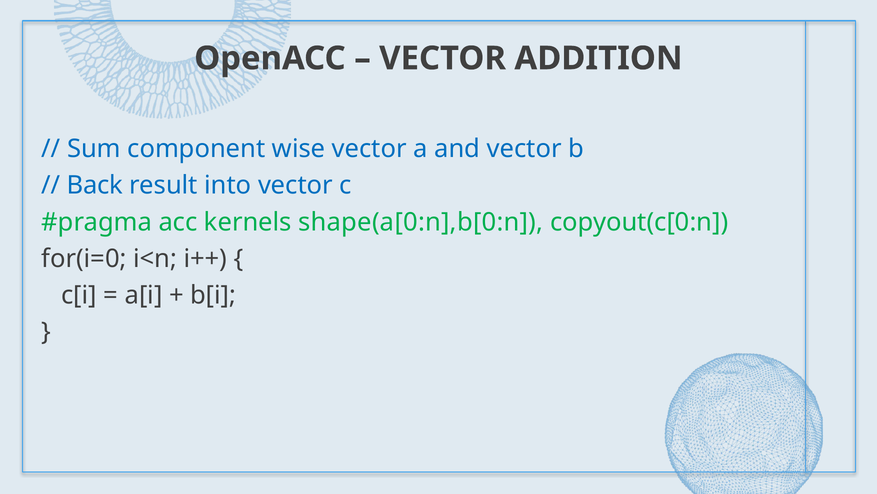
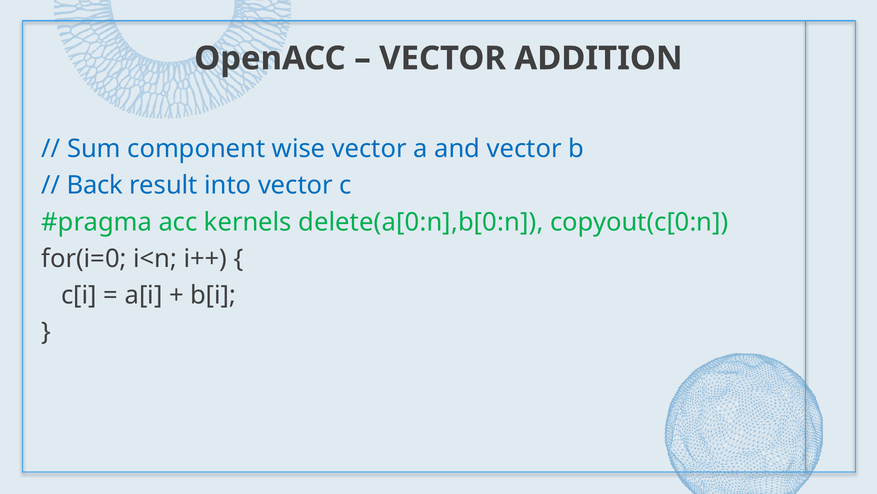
shape(a[0:n],b[0:n: shape(a[0:n],b[0:n -> delete(a[0:n],b[0:n (421, 222)
